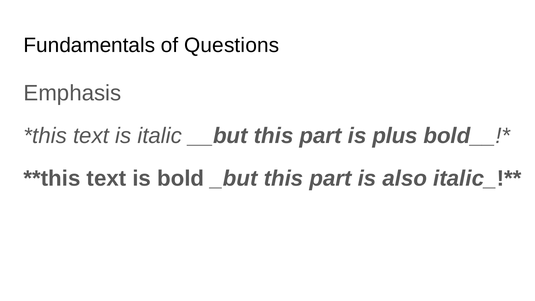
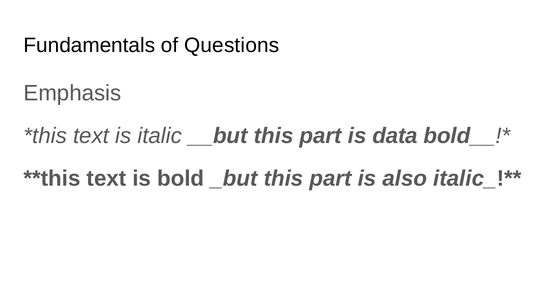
plus: plus -> data (395, 136)
